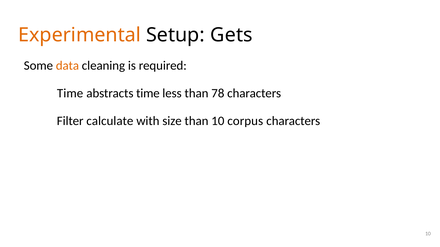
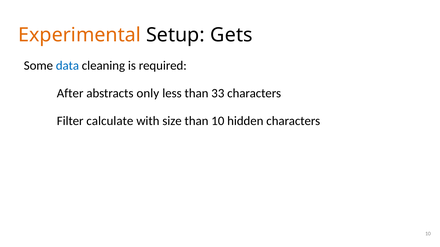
data colour: orange -> blue (67, 66)
Time: Time -> After (70, 93)
abstracts time: time -> only (148, 93)
78: 78 -> 33 (218, 93)
corpus: corpus -> hidden (245, 121)
